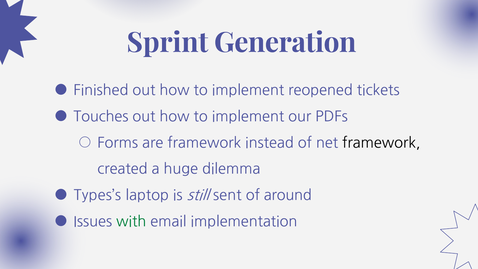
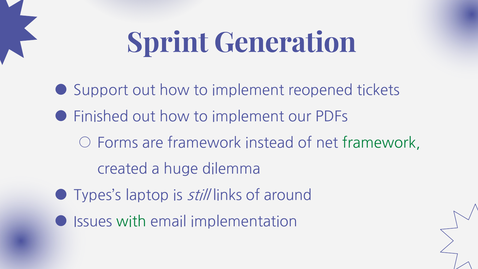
Finished: Finished -> Support (101, 90)
Touches: Touches -> Finished (101, 117)
framework colour: black -> green (381, 143)
sent: sent -> links (227, 195)
